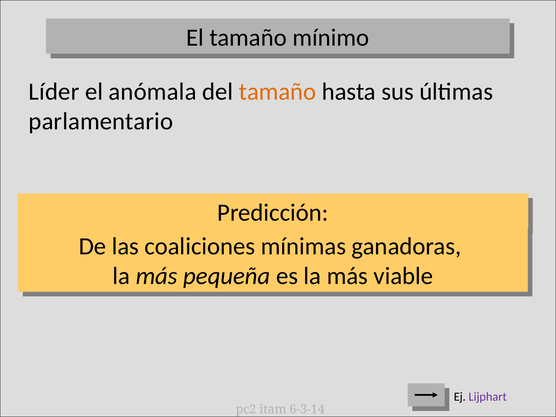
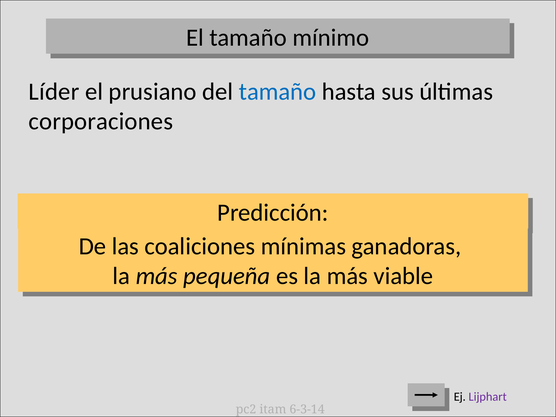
anómala: anómala -> prusiano (153, 92)
tamaño colour: orange -> blue (278, 92)
parlamentario: parlamentario -> corporaciones (101, 121)
